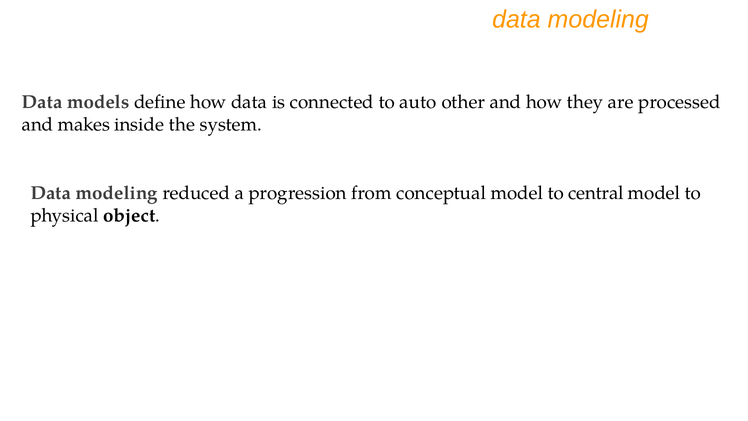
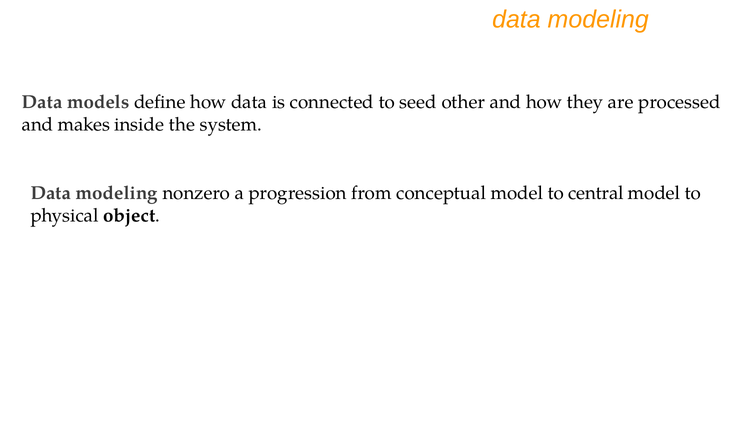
auto: auto -> seed (418, 102)
reduced: reduced -> nonzero (196, 193)
